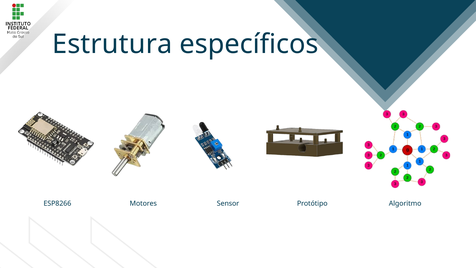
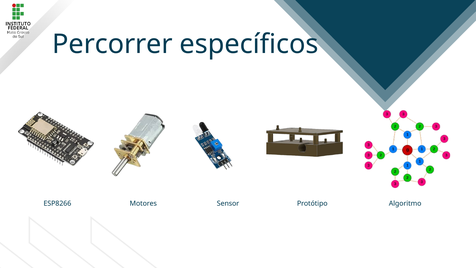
Estrutura: Estrutura -> Percorrer (112, 44)
